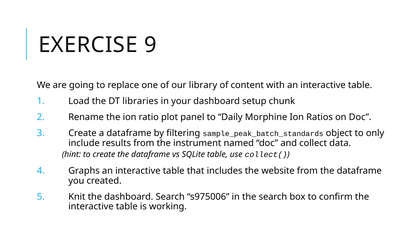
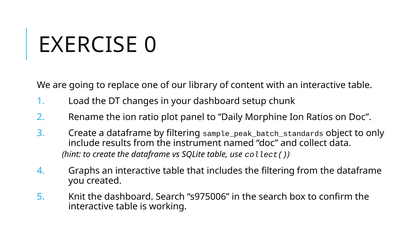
9: 9 -> 0 (150, 45)
libraries: libraries -> changes (140, 101)
the website: website -> filtering (278, 171)
